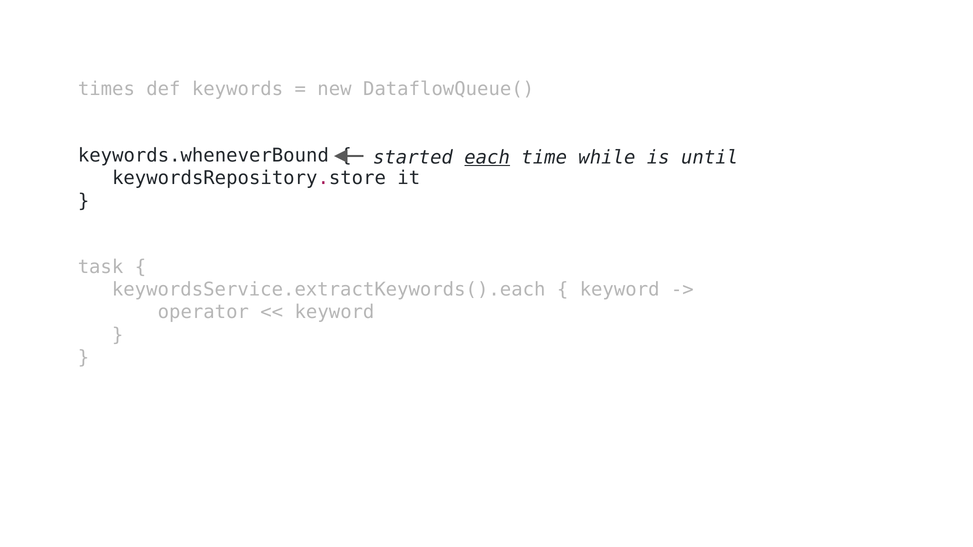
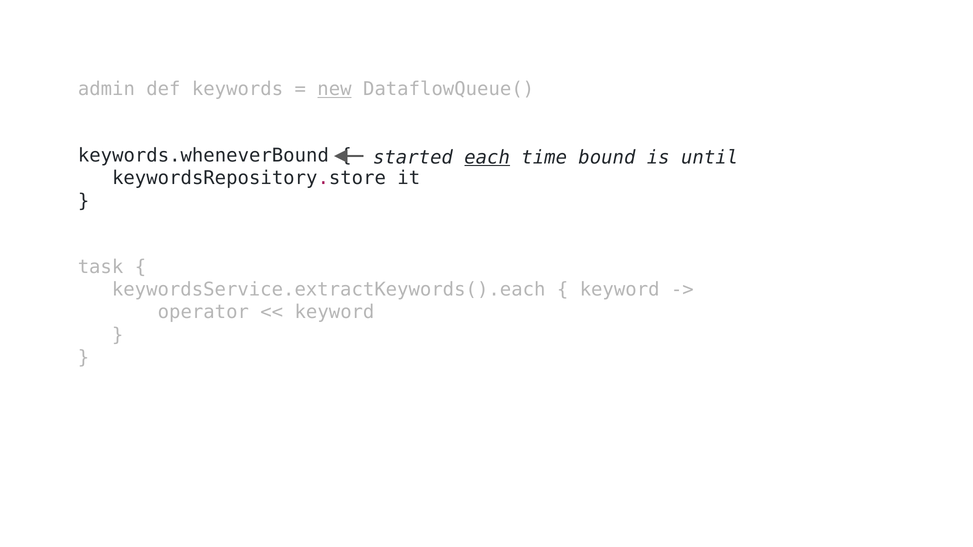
times: times -> admin (106, 89)
new underline: none -> present (334, 89)
while: while -> bound (607, 158)
